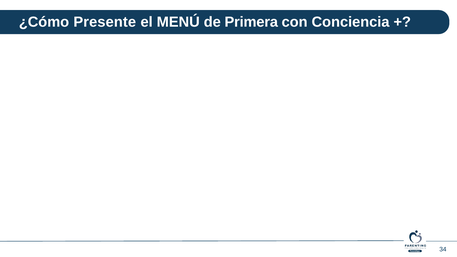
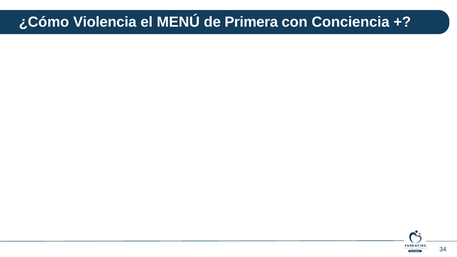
Presente: Presente -> Violencia (105, 22)
